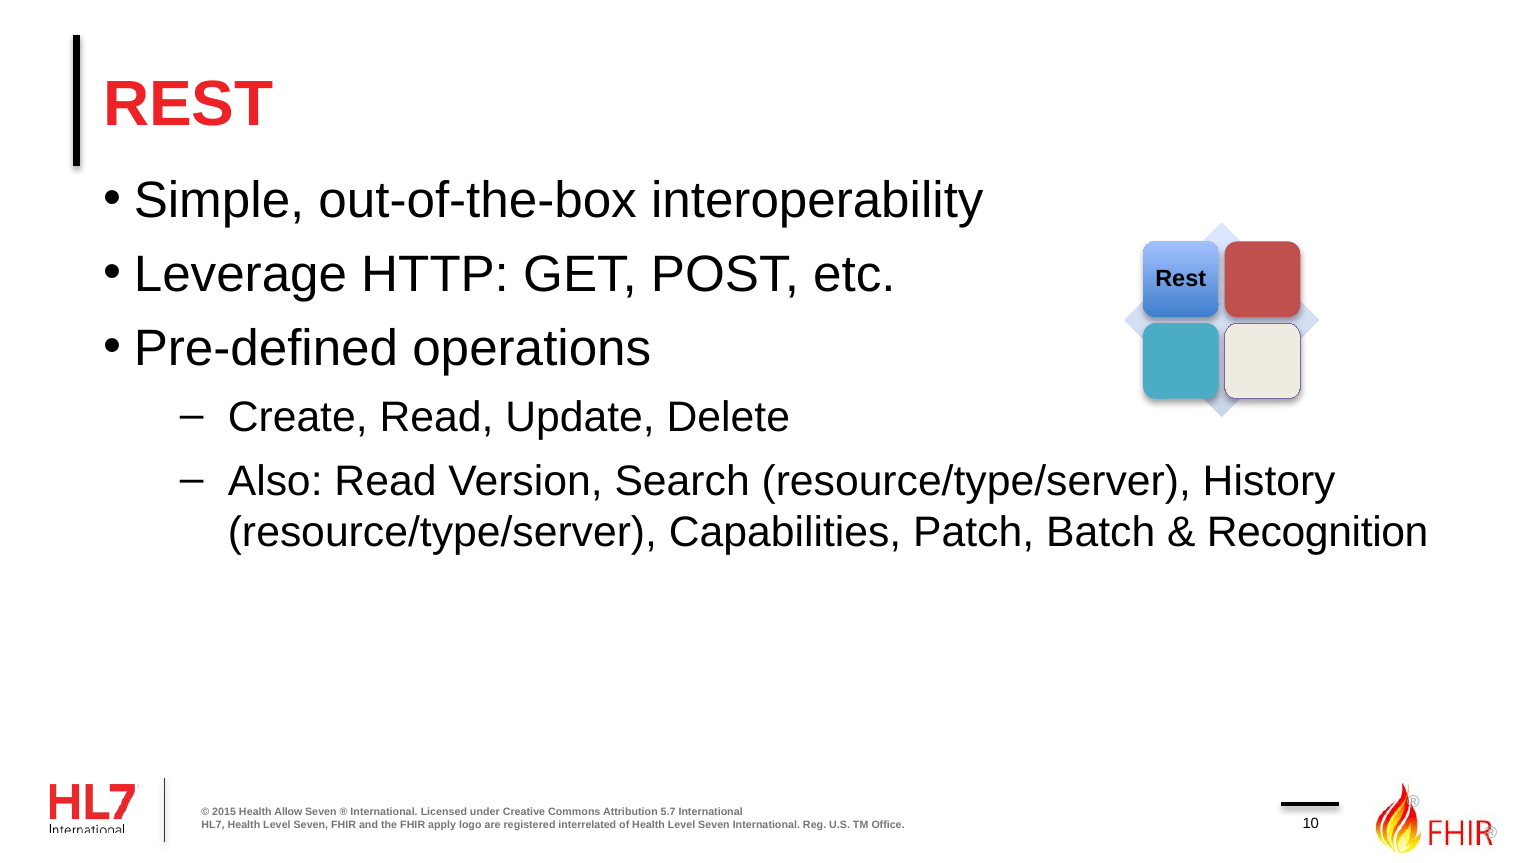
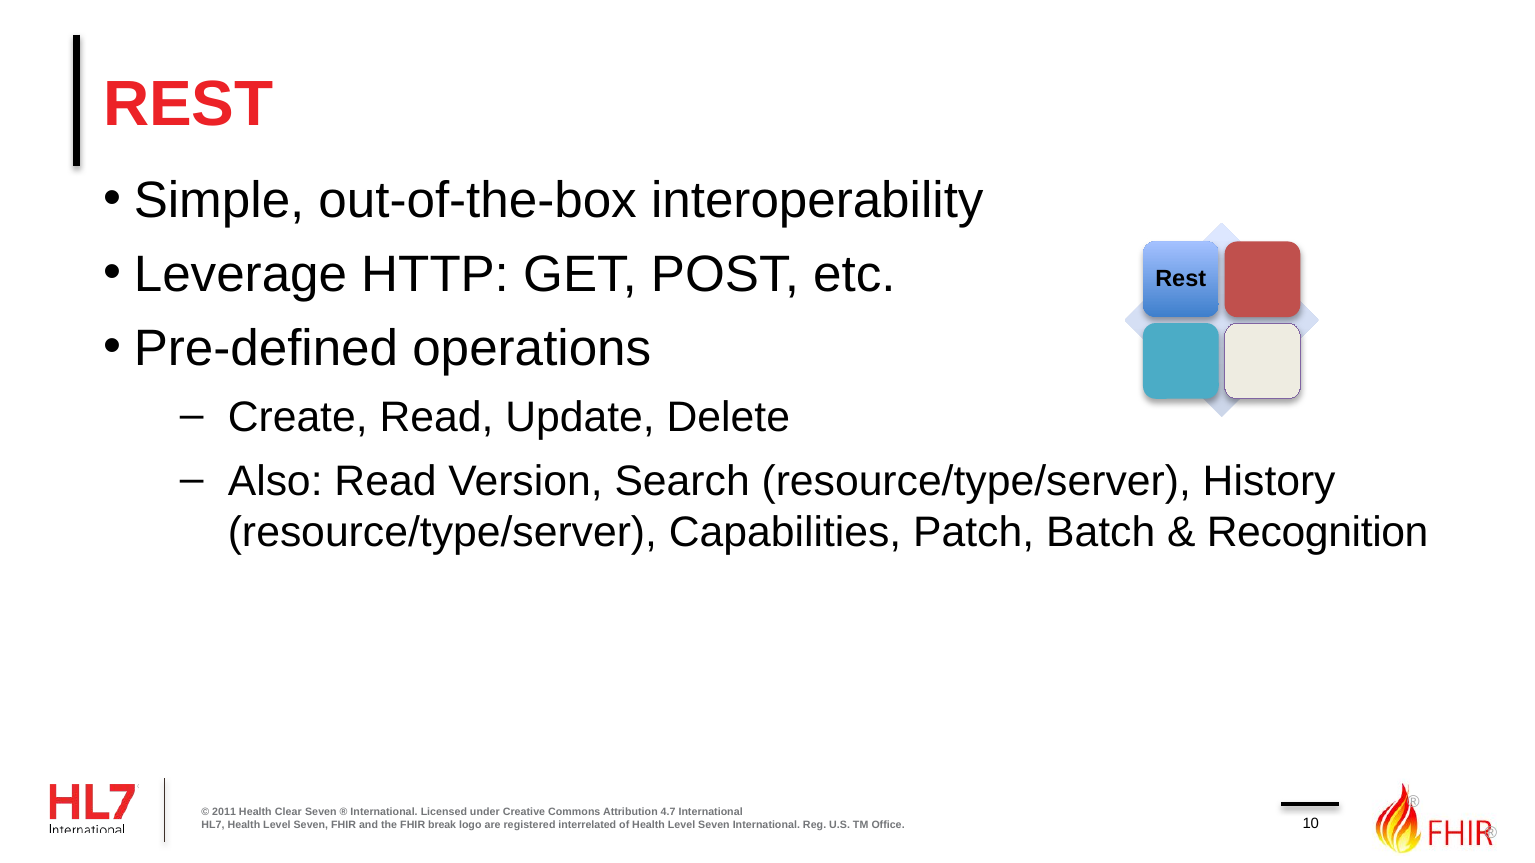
2015: 2015 -> 2011 (224, 813)
Allow: Allow -> Clear (288, 813)
5.7: 5.7 -> 4.7 (668, 813)
apply: apply -> break (442, 826)
